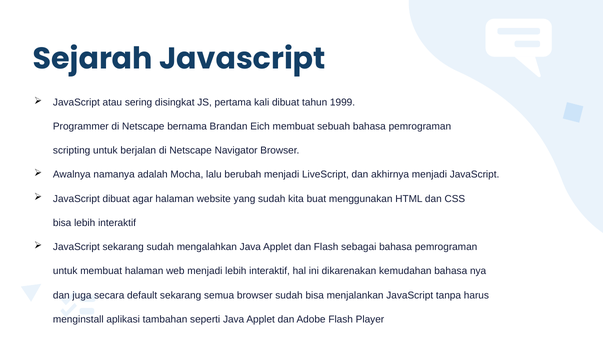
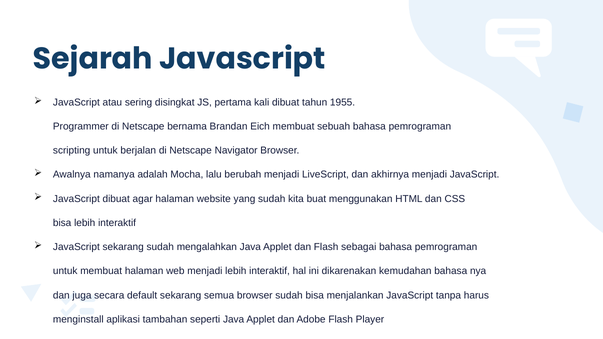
1999: 1999 -> 1955 (343, 102)
